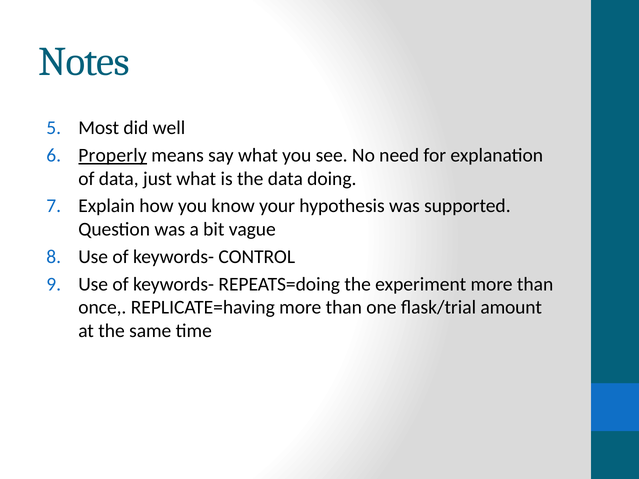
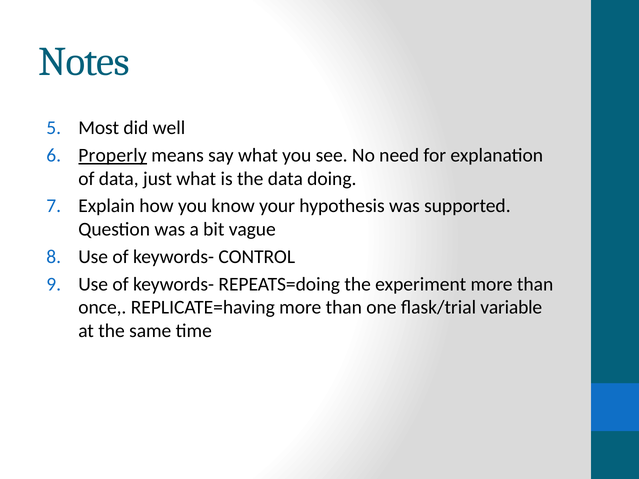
amount: amount -> variable (511, 308)
